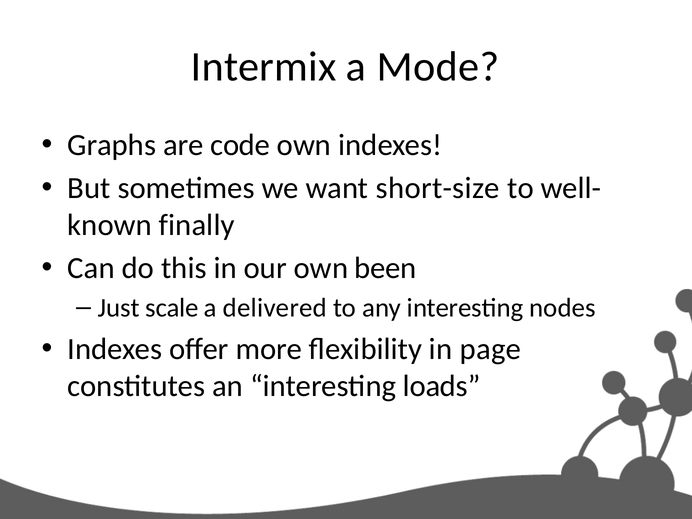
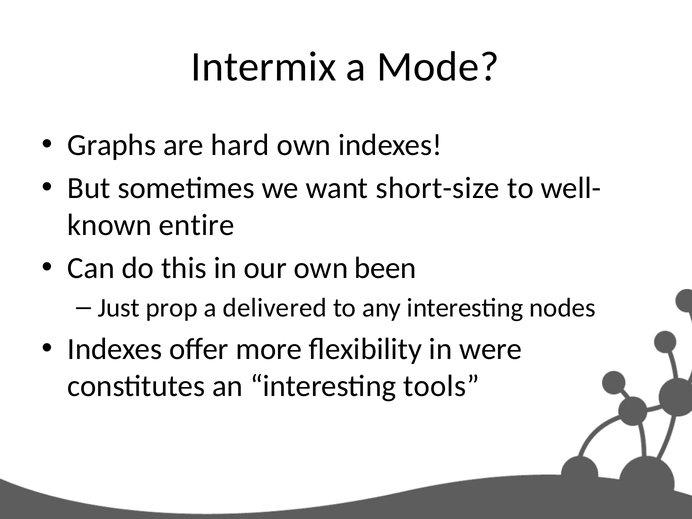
code: code -> hard (240, 145)
finally: finally -> entire (197, 225)
scale: scale -> prop (172, 308)
page: page -> were (491, 349)
loads: loads -> tools (441, 386)
